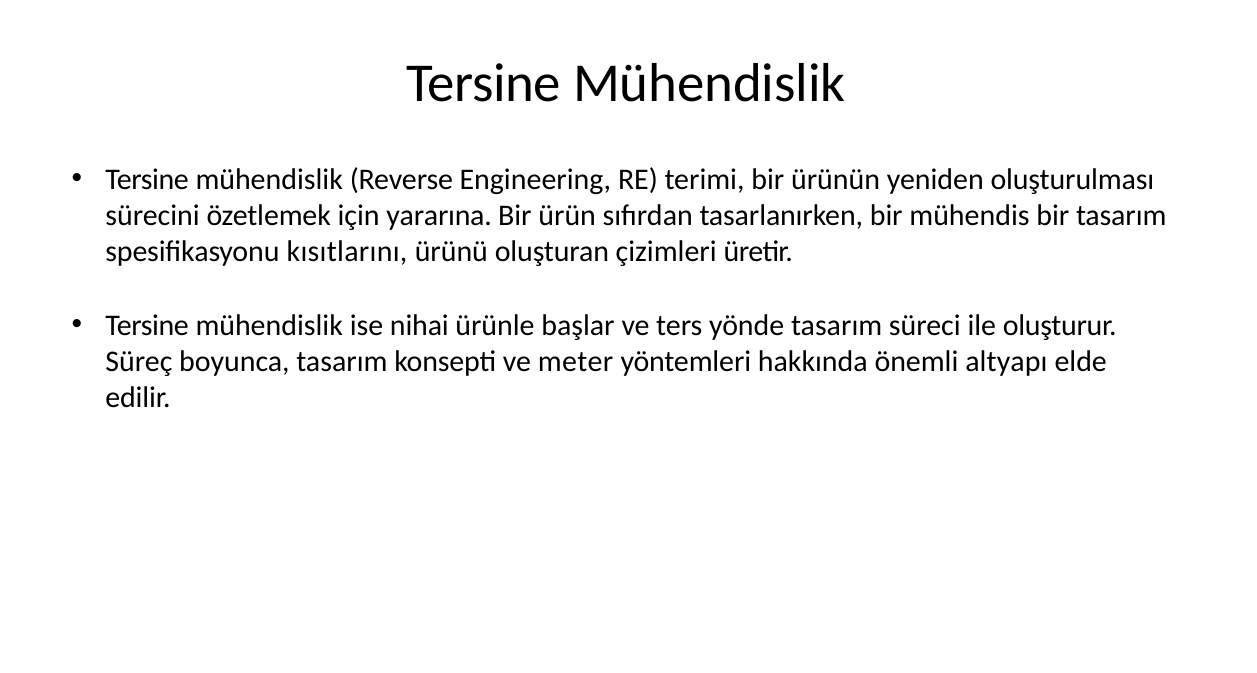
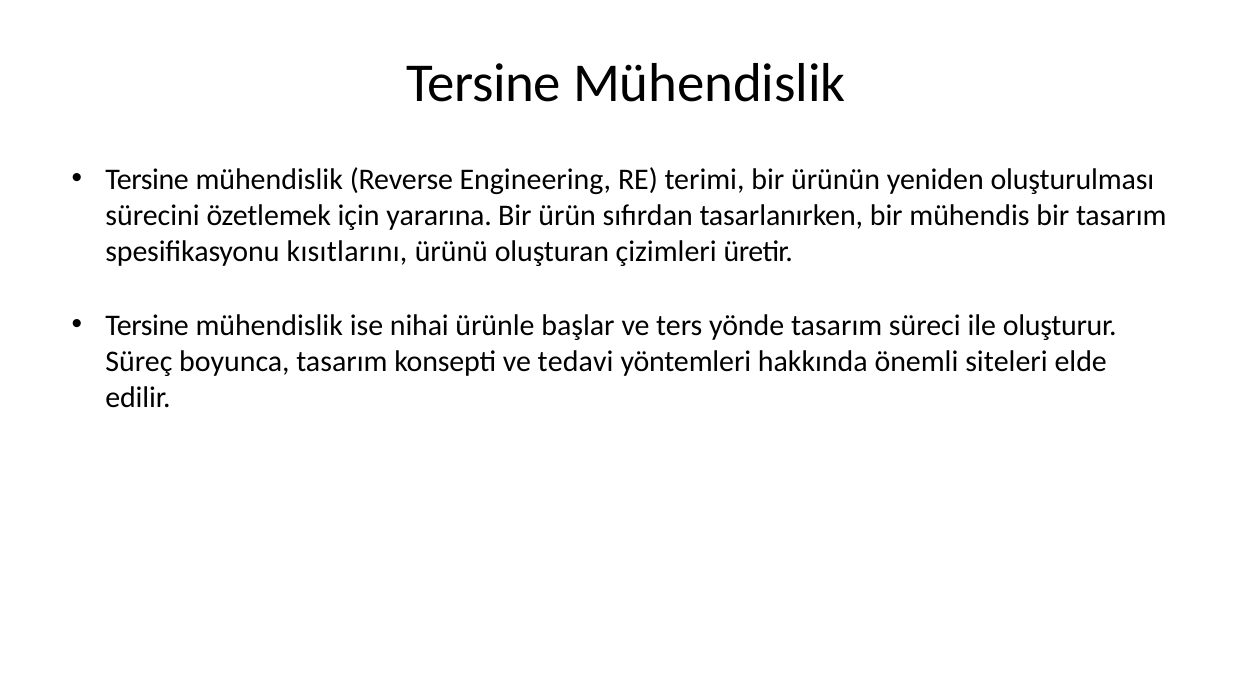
meter: meter -> tedavi (576, 362)
altyapı: altyapı -> siteleri (1006, 362)
